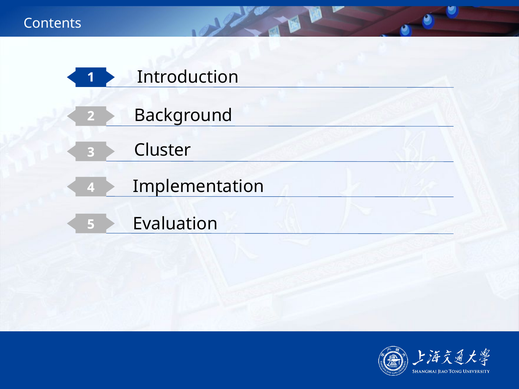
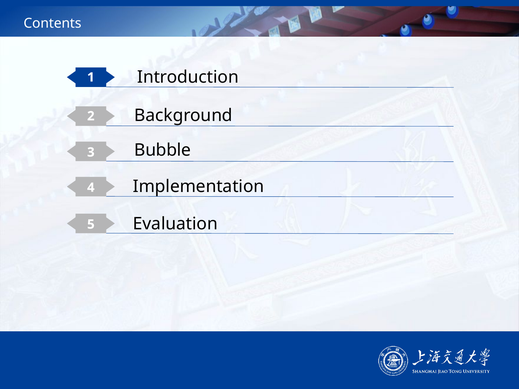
Cluster: Cluster -> Bubble (163, 150)
